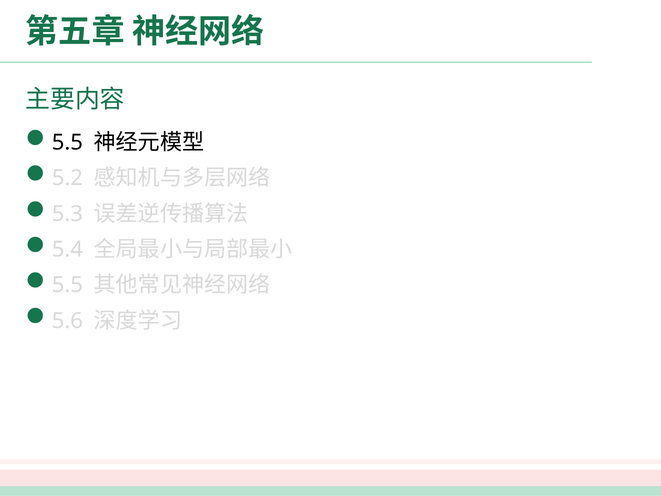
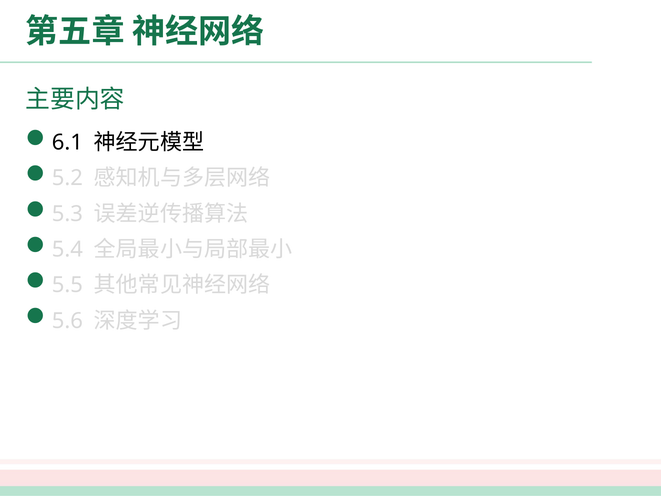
5.5: 5.5 -> 6.1 (67, 142)
